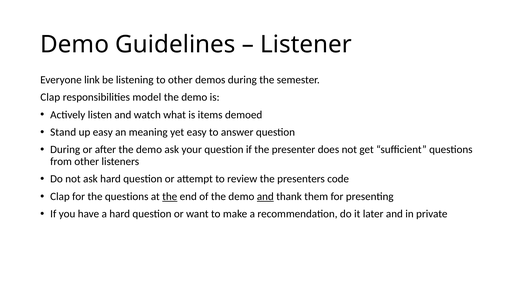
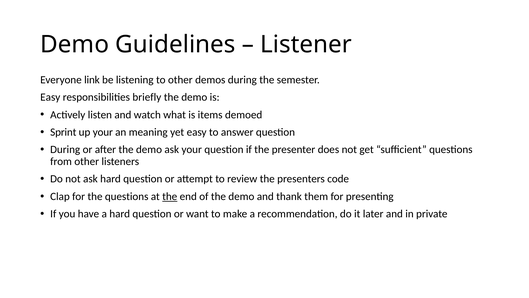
Clap: Clap -> Easy (50, 97)
model: model -> briefly (147, 97)
Stand: Stand -> Sprint (63, 132)
up easy: easy -> your (103, 132)
and underline: present -> none (265, 196)
